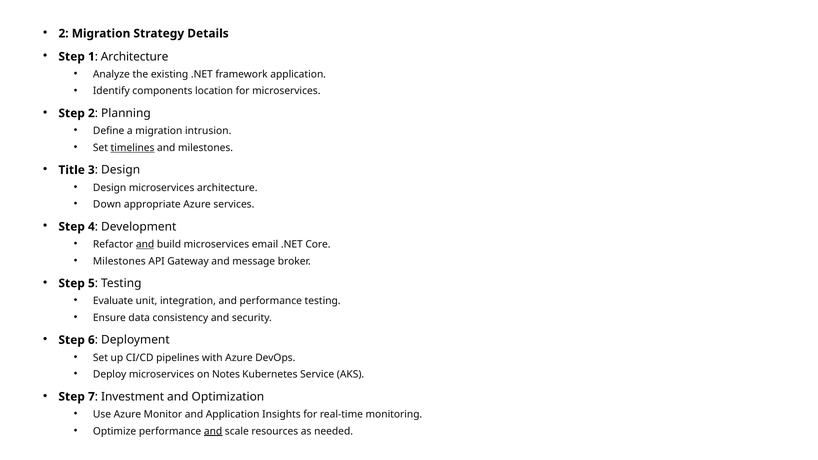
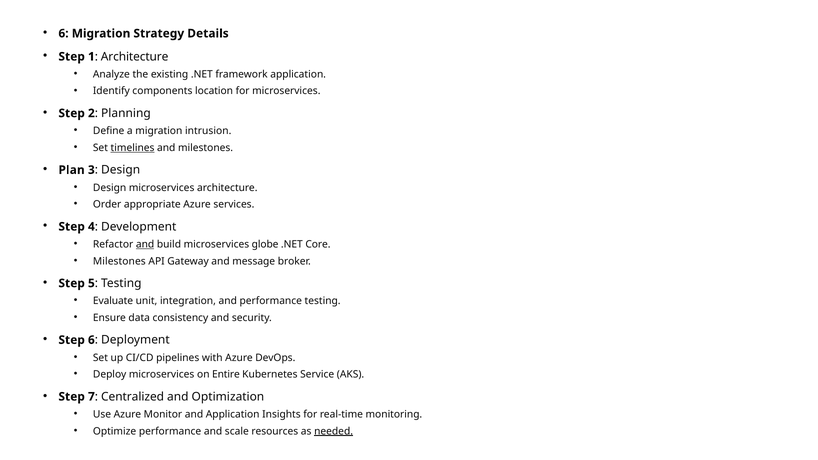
2: 2 -> 6 (64, 33)
Title: Title -> Plan (72, 170)
Down: Down -> Order (107, 205)
email: email -> globe (265, 244)
Notes: Notes -> Entire (226, 375)
Investment: Investment -> Centralized (133, 397)
and underline: present -> none (213, 431)
needed underline: none -> present (334, 431)
